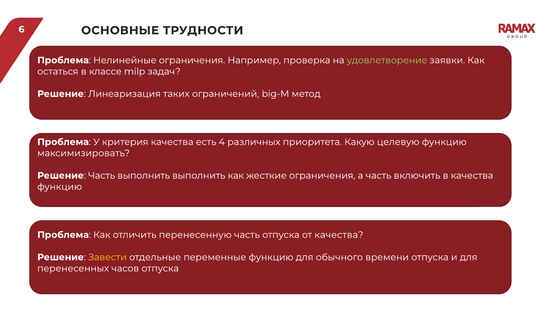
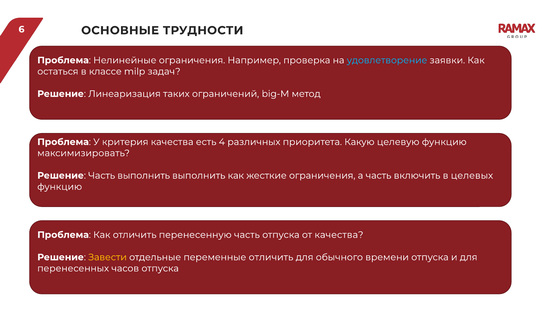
удовлетворение colour: light green -> light blue (387, 60)
в качества: качества -> целевых (472, 175)
переменные функцию: функцию -> отличить (271, 257)
